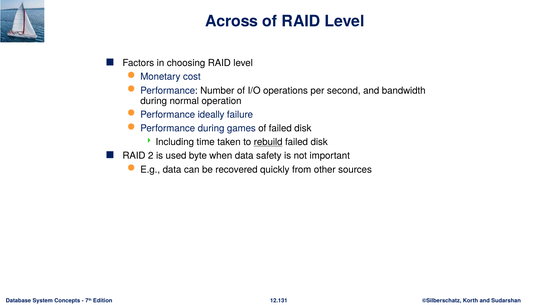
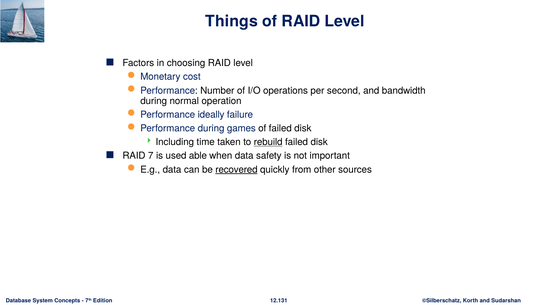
Across: Across -> Things (232, 21)
2: 2 -> 7 (151, 156)
byte: byte -> able (198, 156)
recovered underline: none -> present (236, 169)
